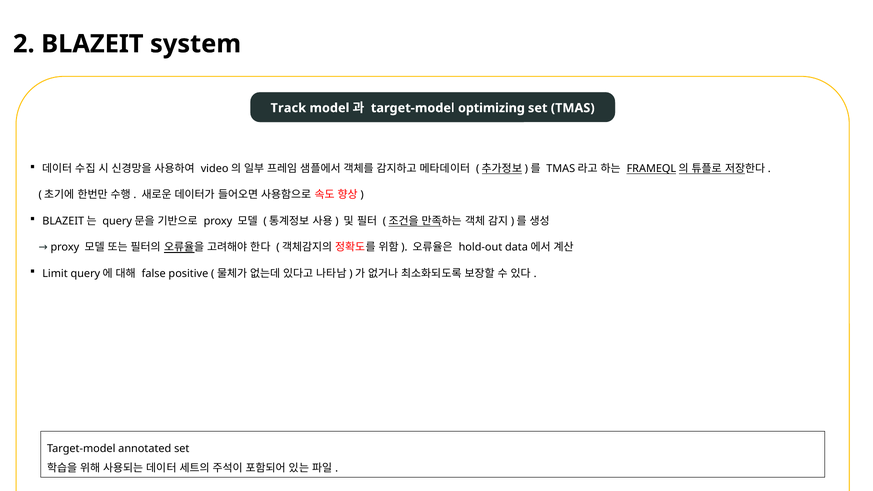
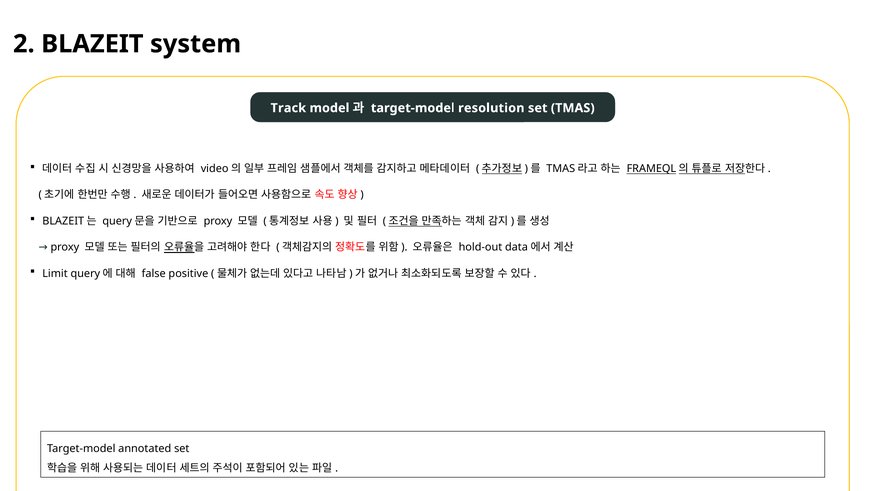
optimizing: optimizing -> resolution (491, 108)
